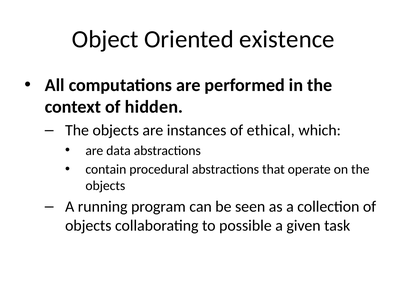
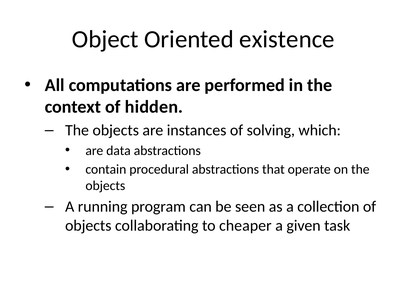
ethical: ethical -> solving (271, 130)
possible: possible -> cheaper (245, 226)
